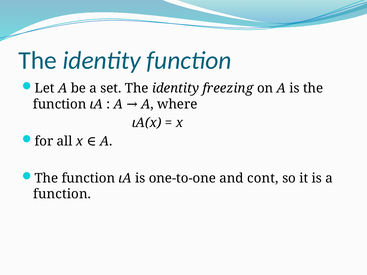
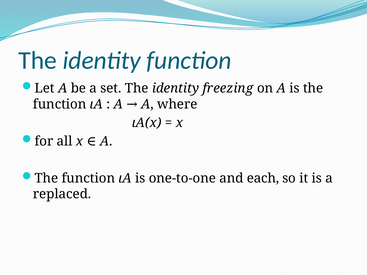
cont: cont -> each (263, 178)
function: function -> replaced (62, 194)
